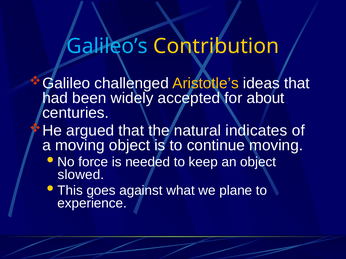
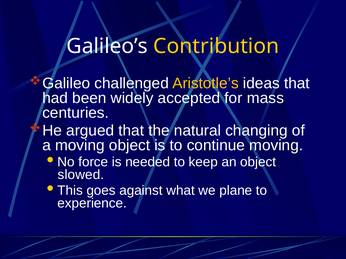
Galileo’s colour: light blue -> white (107, 46)
about: about -> mass (265, 98)
indicates: indicates -> changing (257, 131)
